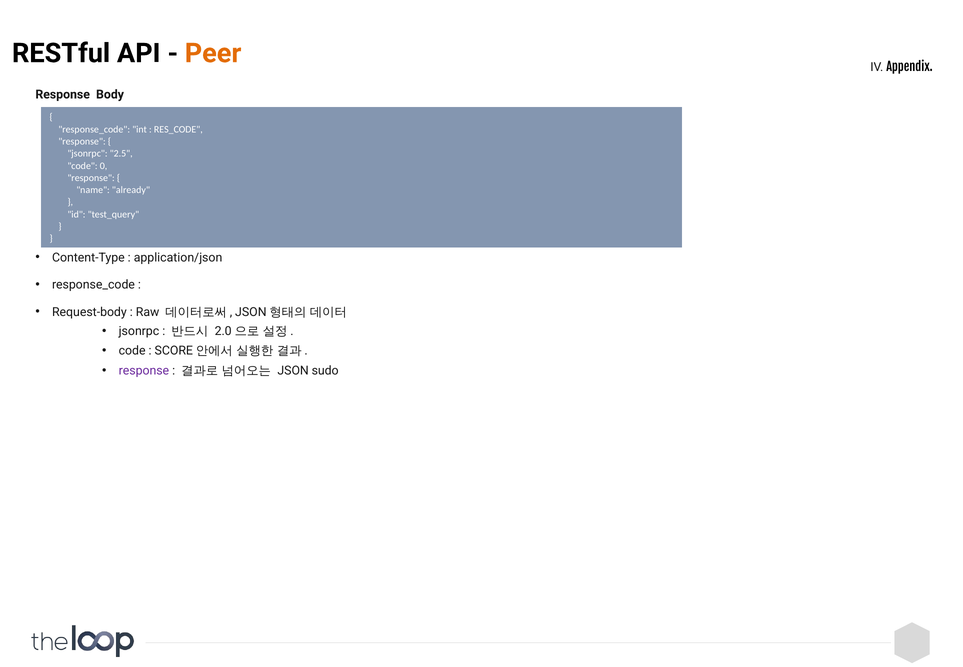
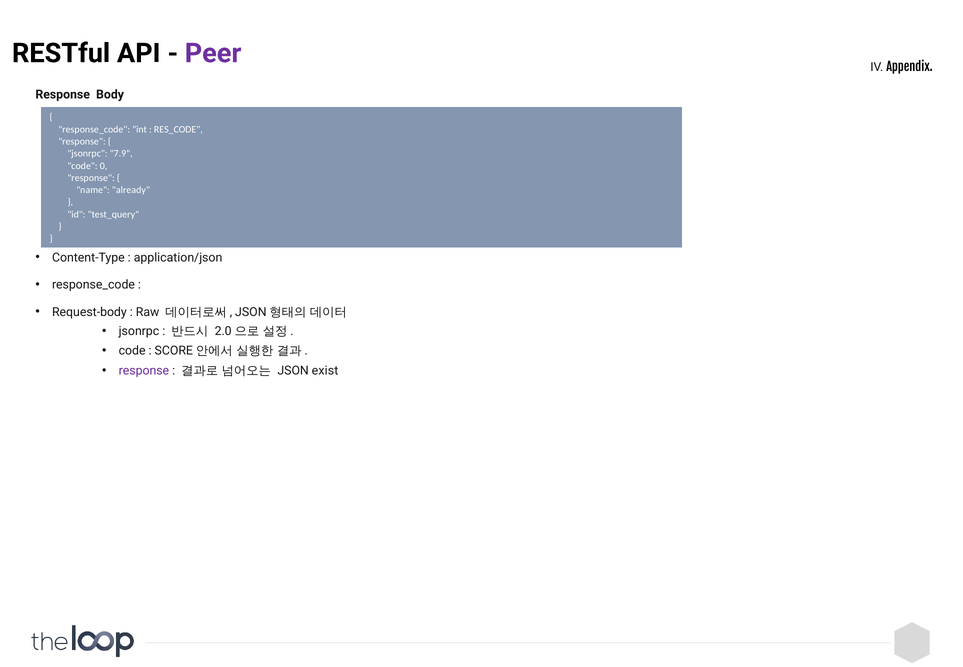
Peer colour: orange -> purple (213, 53)
2.5: 2.5 -> 7.9 (121, 154)
sudo: sudo -> exist (325, 370)
